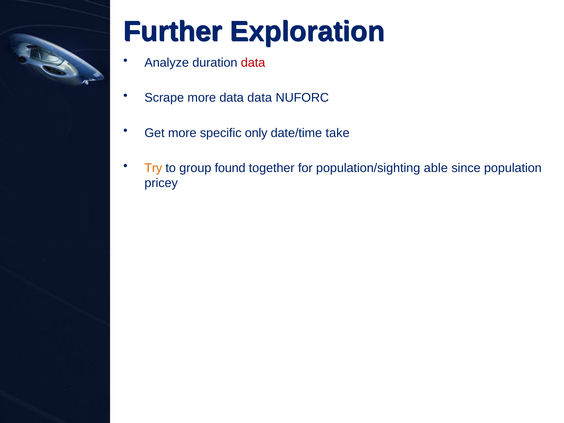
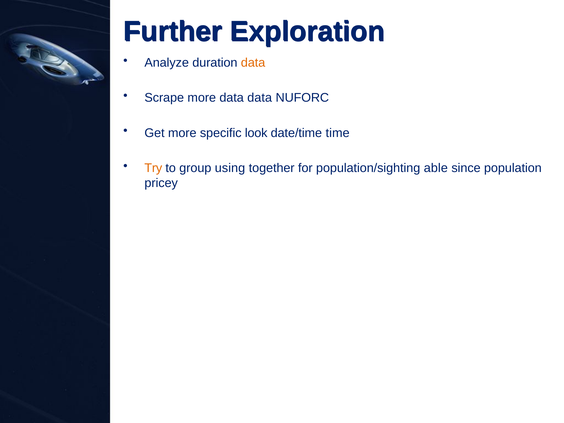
data colour: red -> orange (253, 63)
only: only -> look (256, 133)
take: take -> time (338, 133)
found: found -> using (230, 168)
